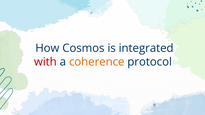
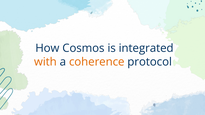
with colour: red -> orange (45, 62)
